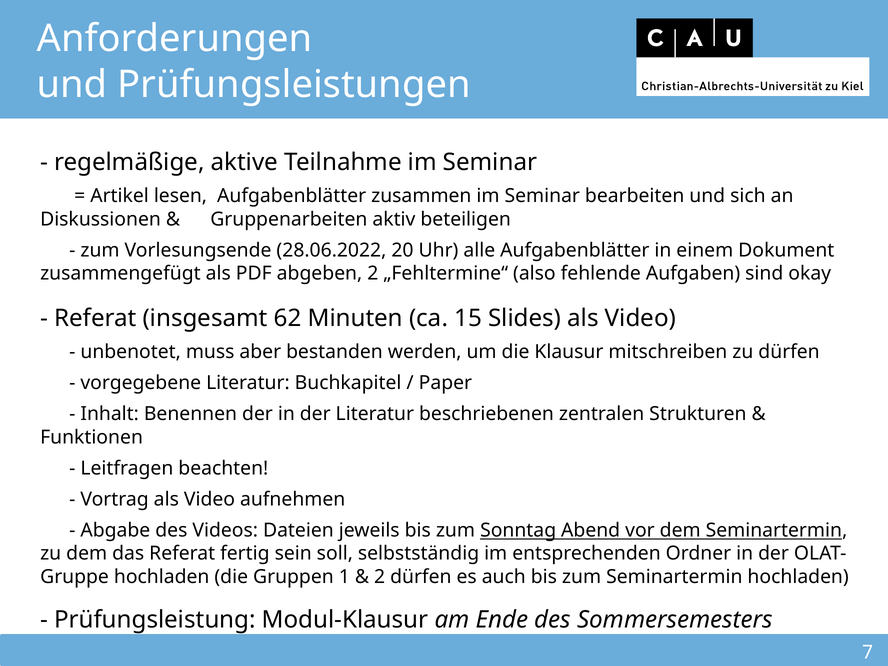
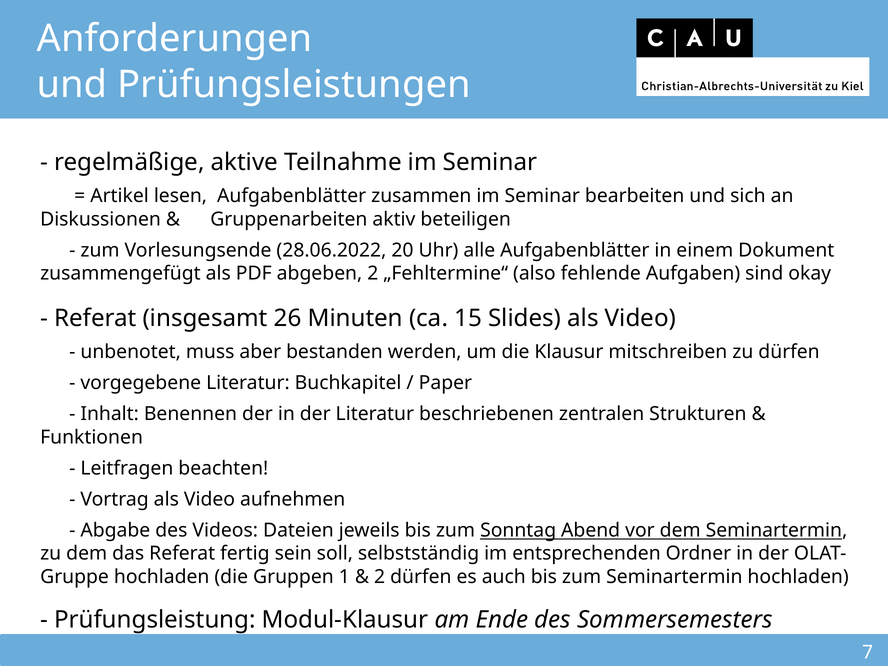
62: 62 -> 26 (288, 318)
